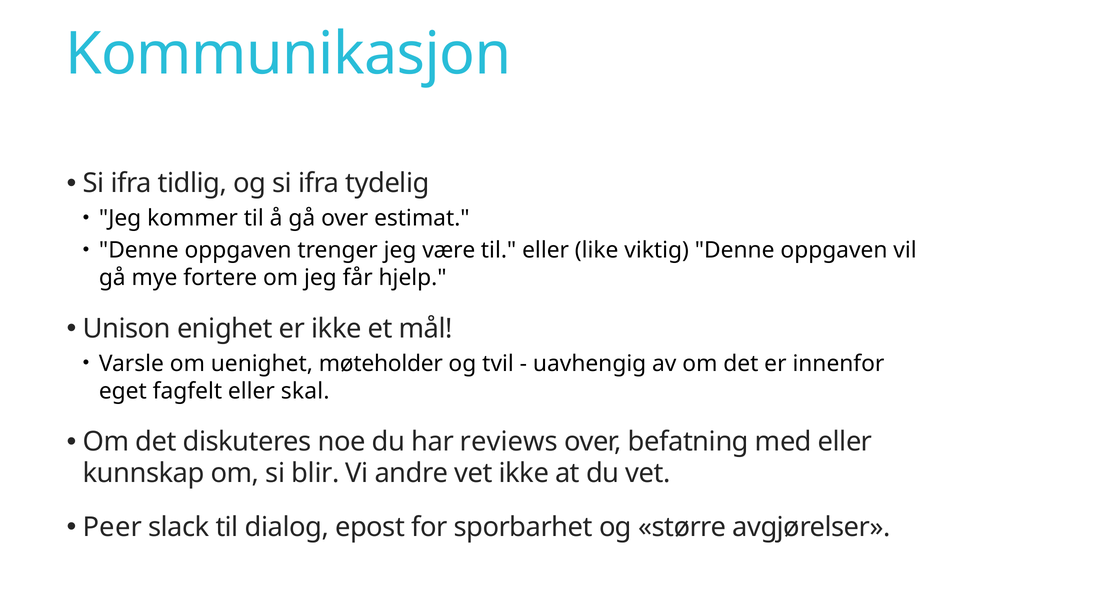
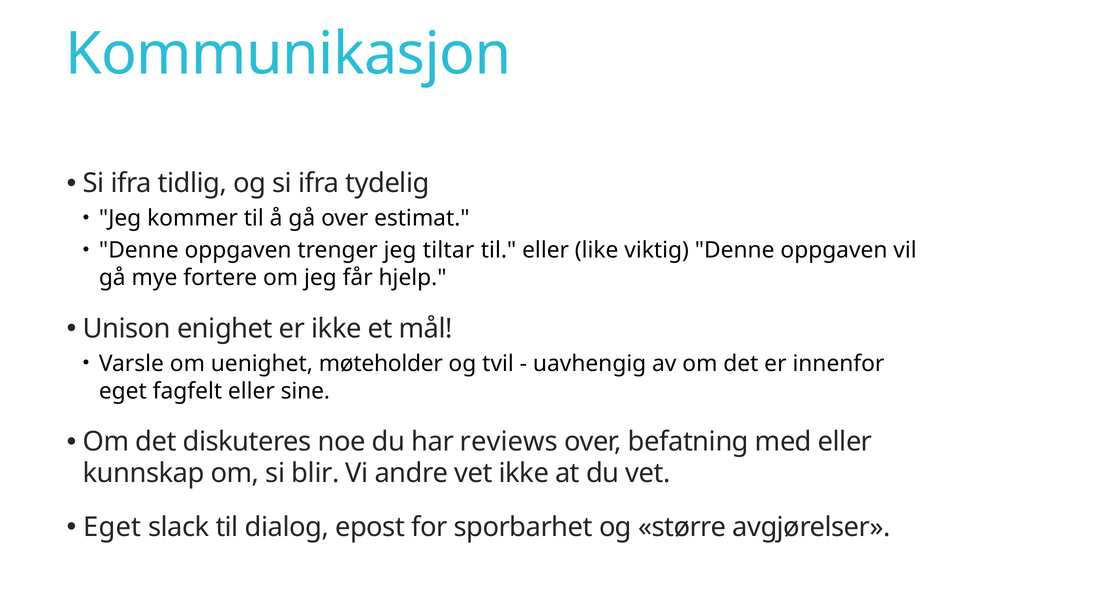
være: være -> tiltar (449, 250)
skal: skal -> sine (305, 391)
Peer: Peer -> Eget (112, 527)
